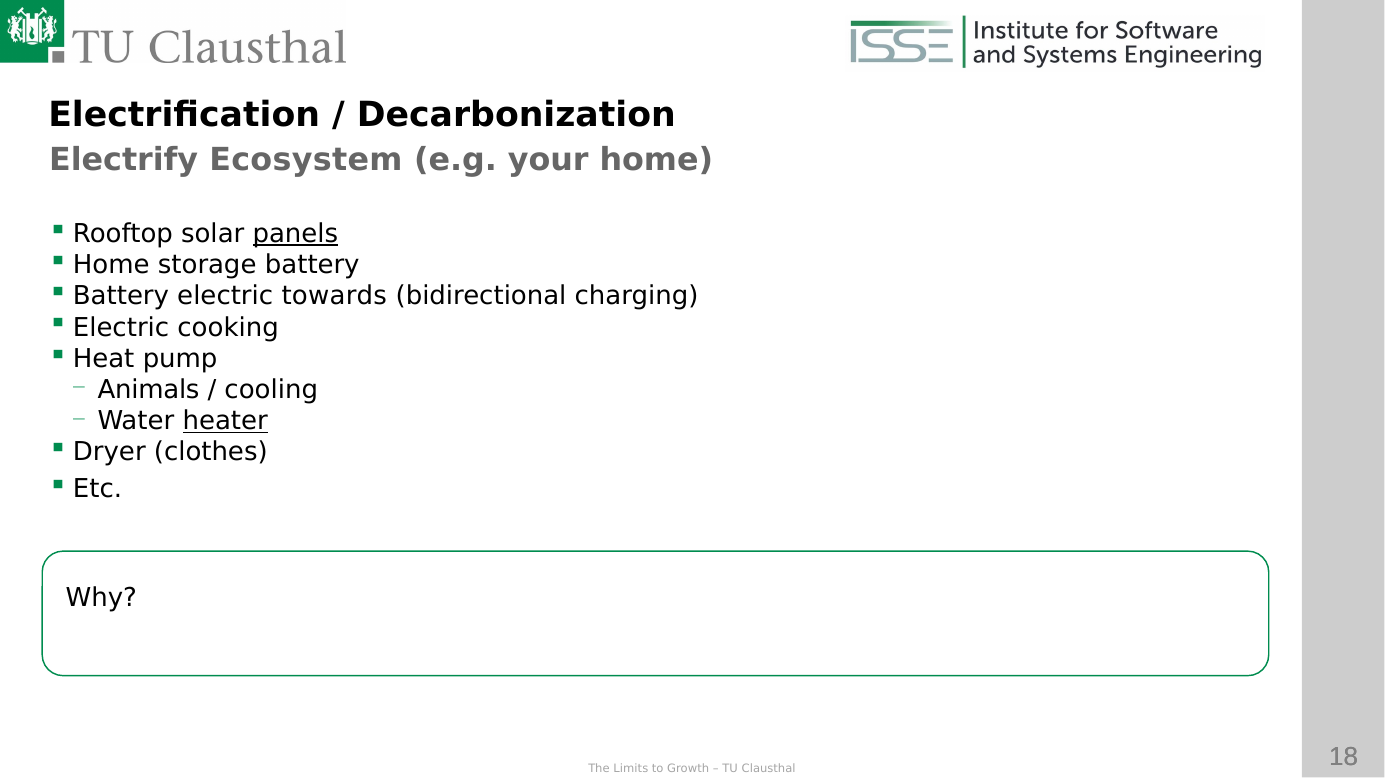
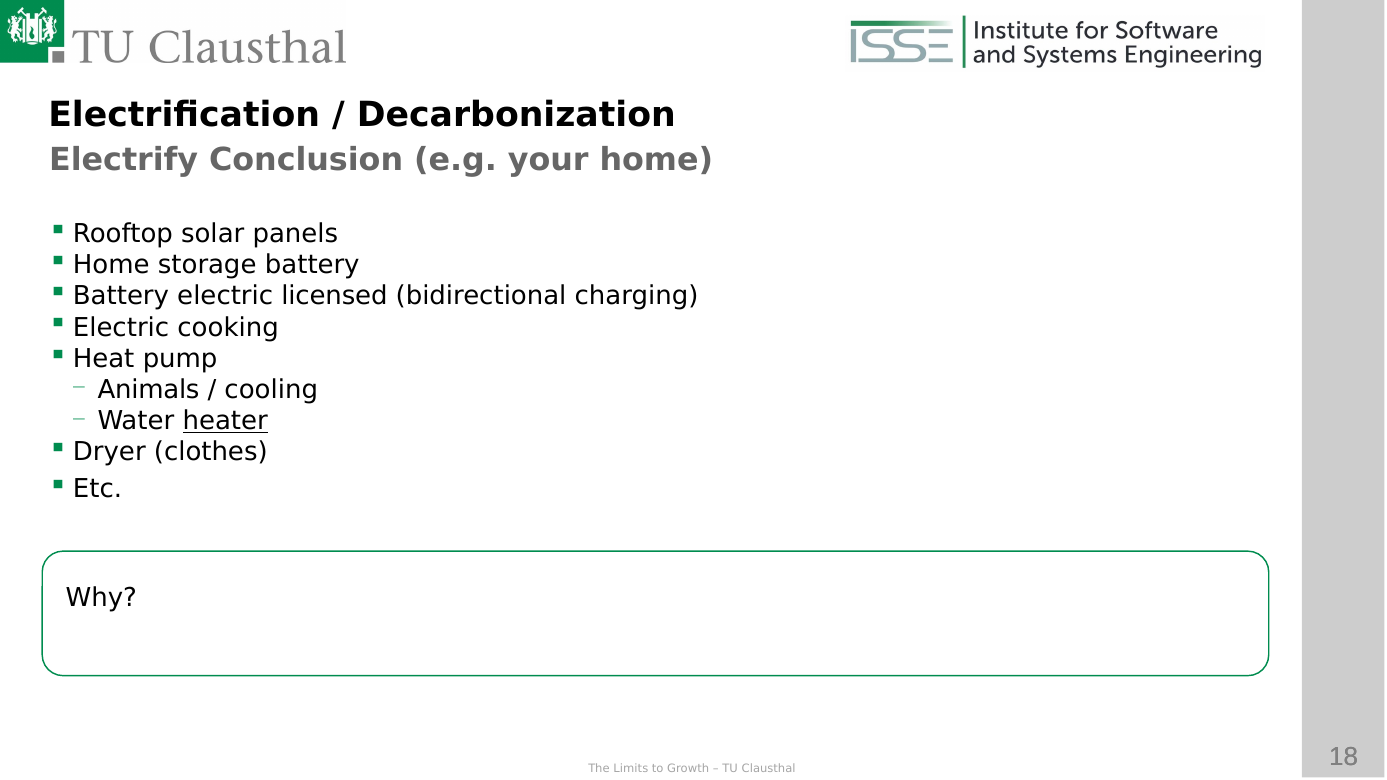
Ecosystem: Ecosystem -> Conclusion (306, 160)
panels underline: present -> none (295, 234)
electric towards: towards -> licensed (334, 296)
